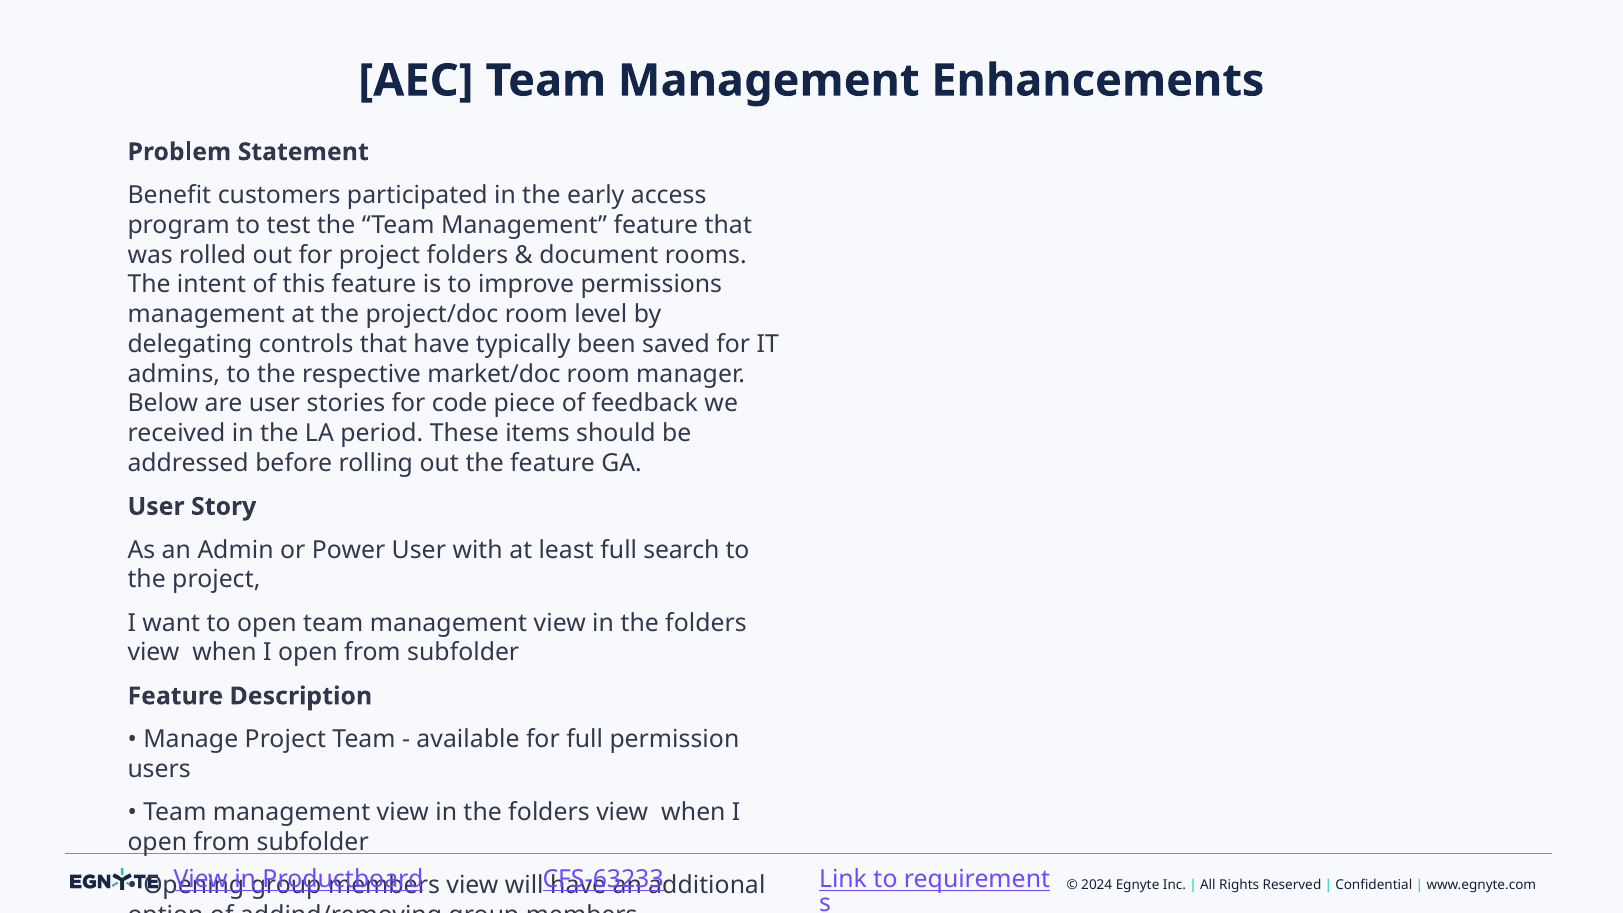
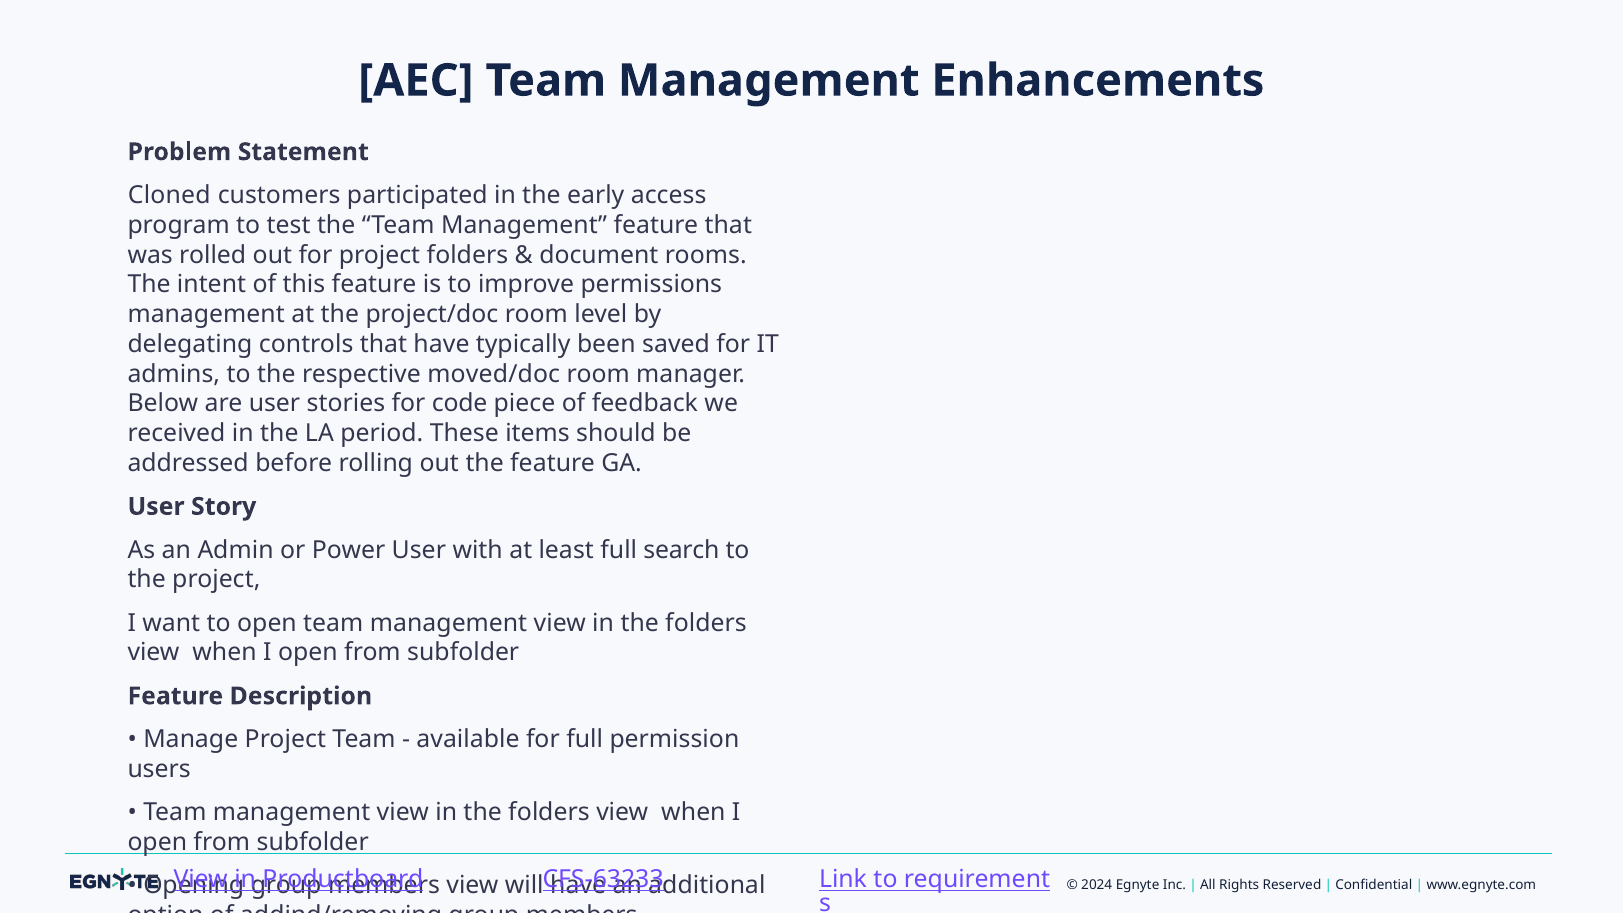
Benefit: Benefit -> Cloned (169, 195)
market/doc: market/doc -> moved/doc (494, 374)
